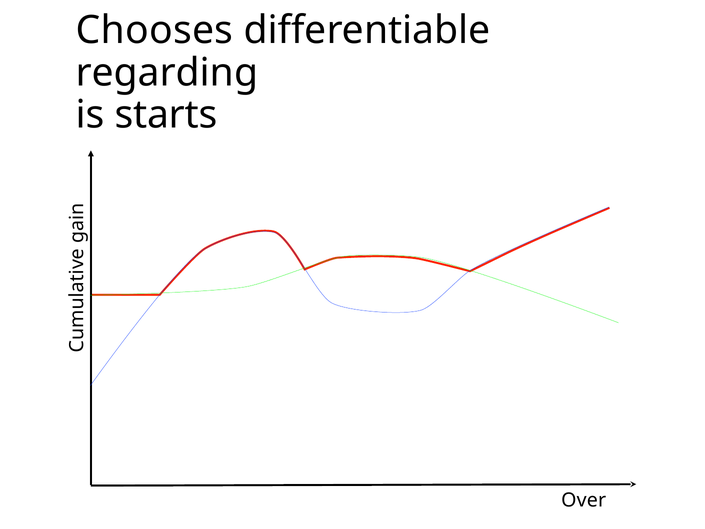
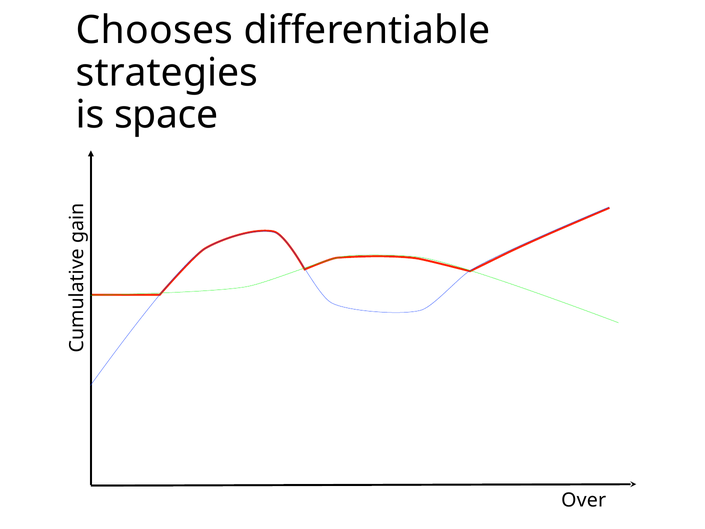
regarding: regarding -> strategies (167, 73)
starts: starts -> space (166, 115)
